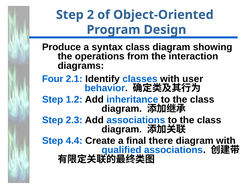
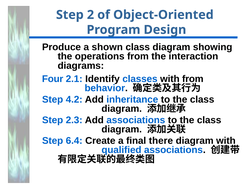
syntax: syntax -> shown (107, 47)
with user: user -> from (193, 79)
1.2: 1.2 -> 4.2 (74, 100)
4.4: 4.4 -> 6.4 (74, 141)
